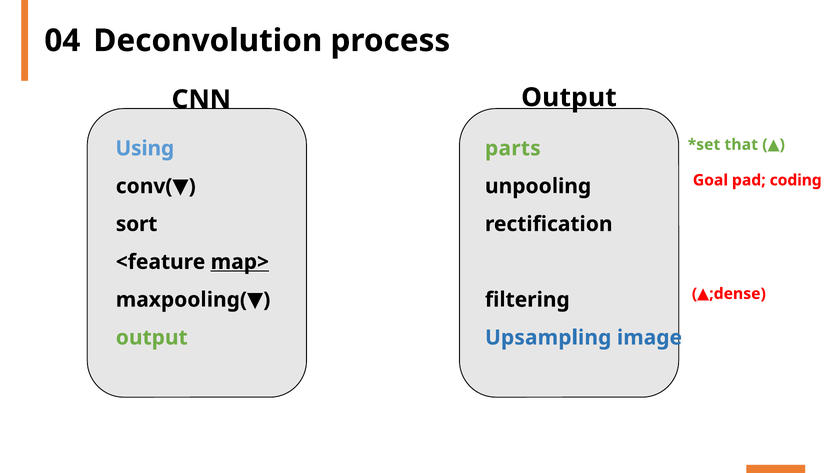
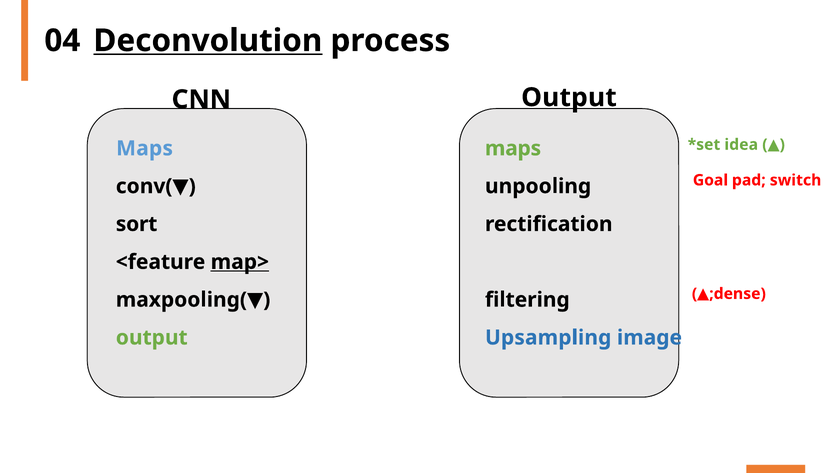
Deconvolution underline: none -> present (208, 41)
that: that -> idea (741, 144)
Using: Using -> Maps (145, 148)
parts: parts -> maps (513, 148)
coding: coding -> switch (796, 180)
